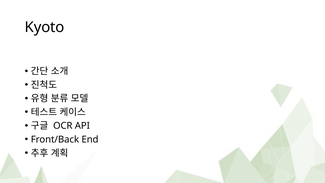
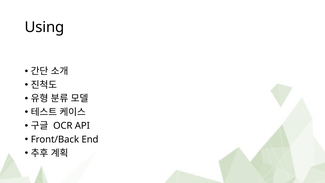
Kyoto: Kyoto -> Using (45, 27)
